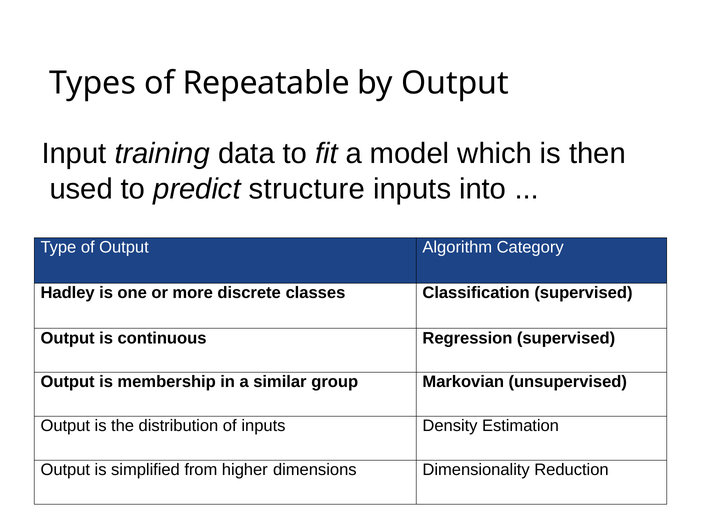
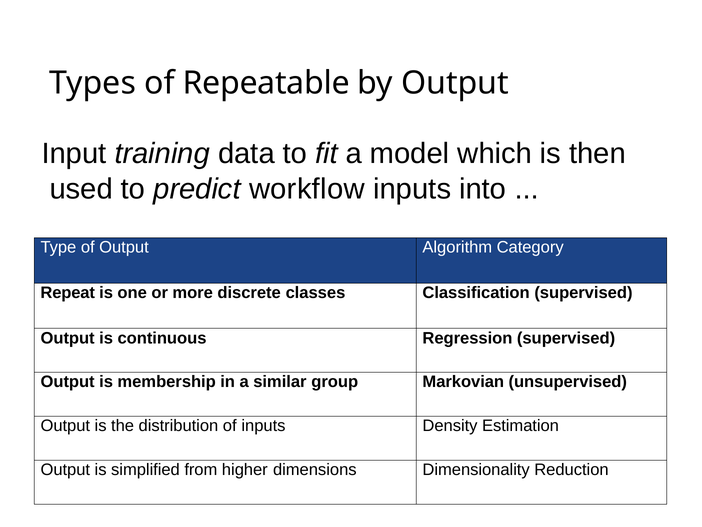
structure: structure -> workflow (307, 189)
Hadley: Hadley -> Repeat (68, 292)
